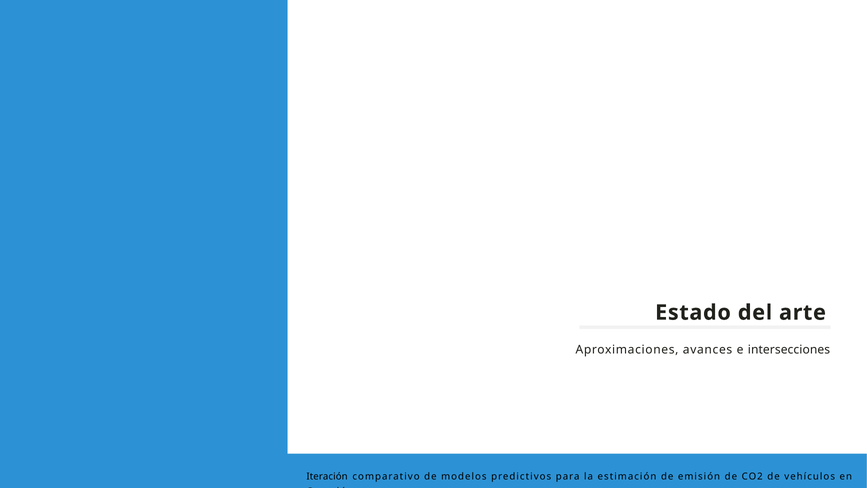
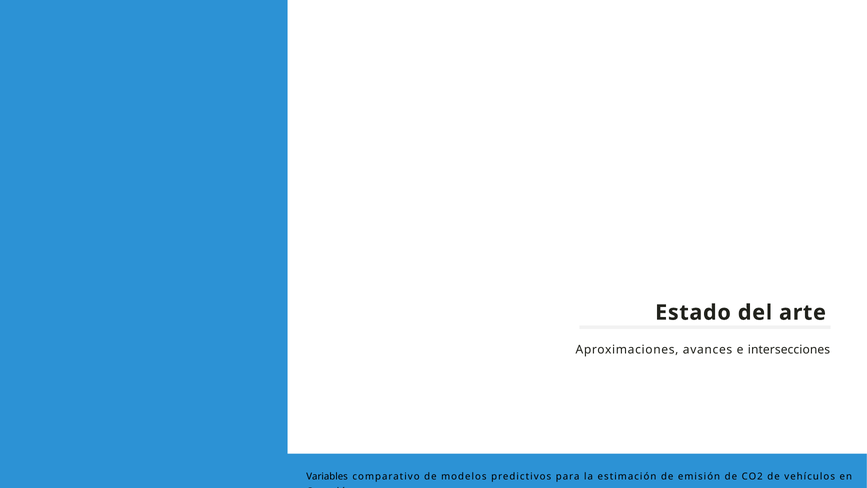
Iteración: Iteración -> Variables (327, 476)
